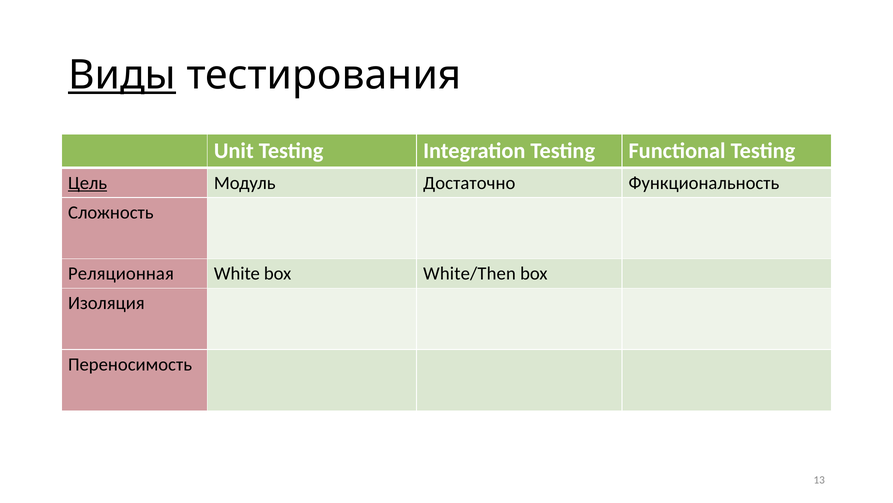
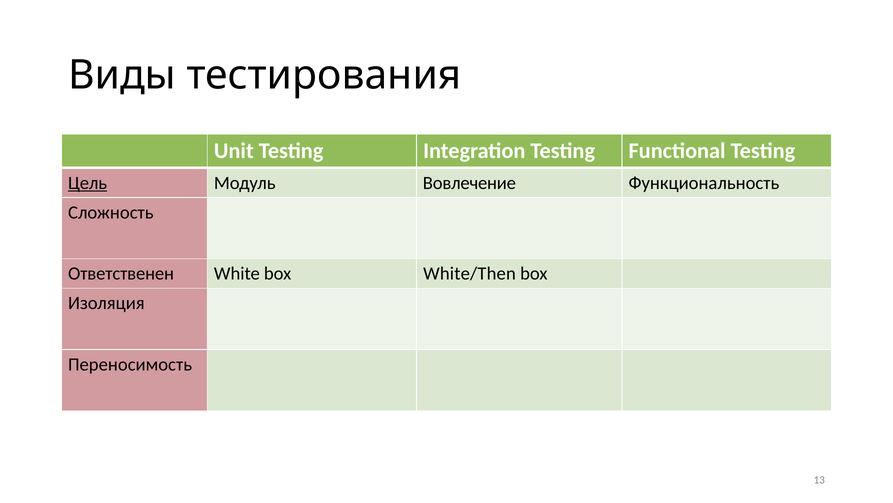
Виды underline: present -> none (122, 75)
Достаточно: Достаточно -> Вовлечение (469, 183)
Реляционная: Реляционная -> Ответственен (121, 273)
